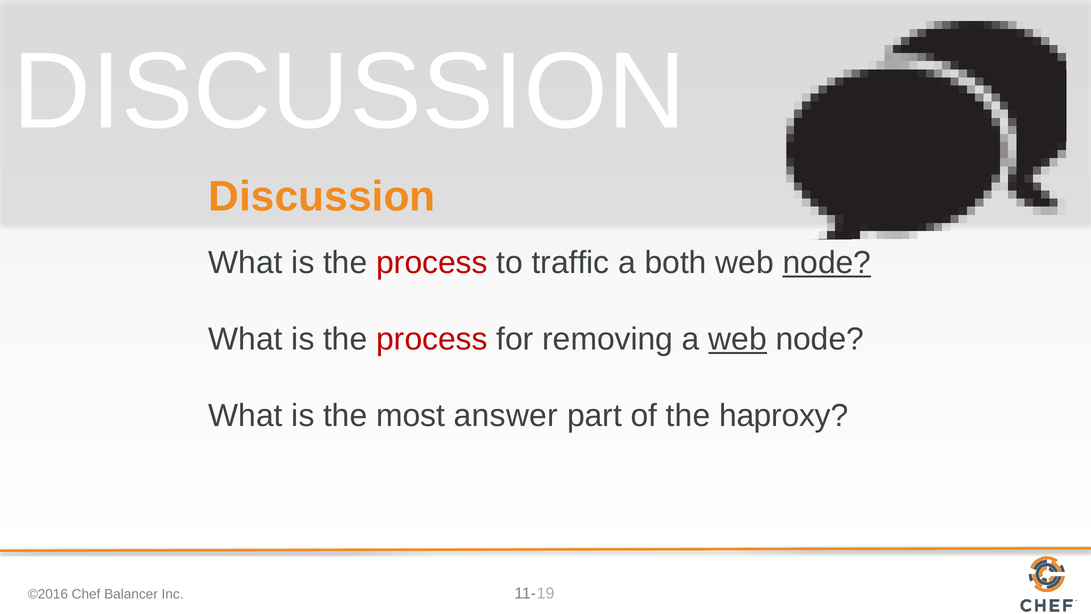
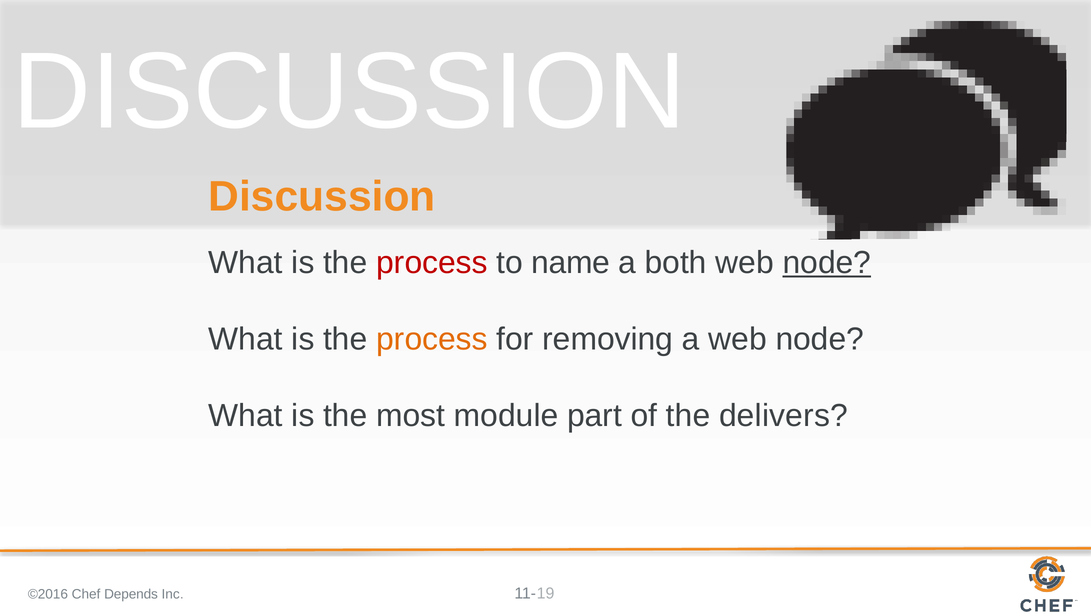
traffic: traffic -> name (571, 263)
process colour: red -> orange (432, 339)
web underline: present -> none (738, 339)
answer: answer -> module (506, 415)
haproxy: haproxy -> delivers (784, 415)
Balancer: Balancer -> Depends (131, 594)
